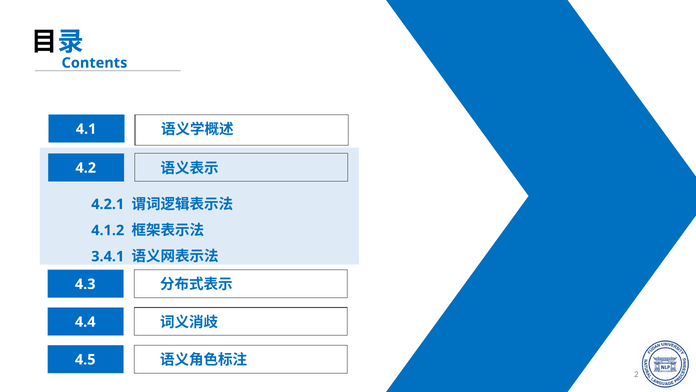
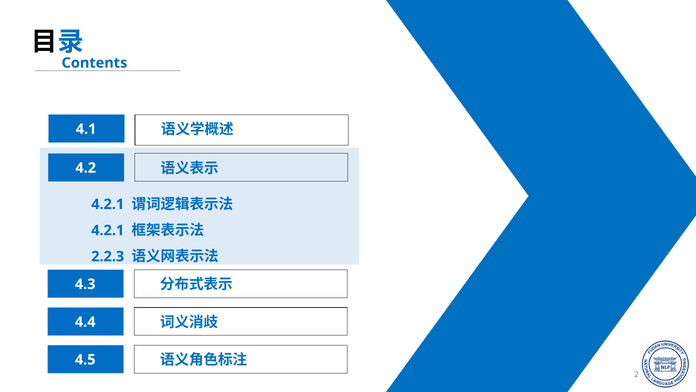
4.1.2: 4.1.2 -> 4.2.1 (108, 230)
3.4.1: 3.4.1 -> 2.2.3 (108, 256)
